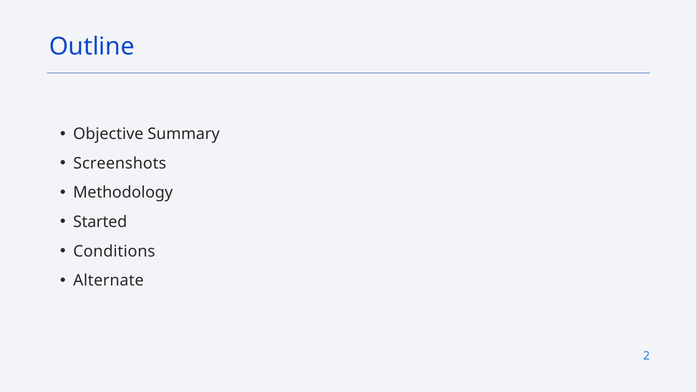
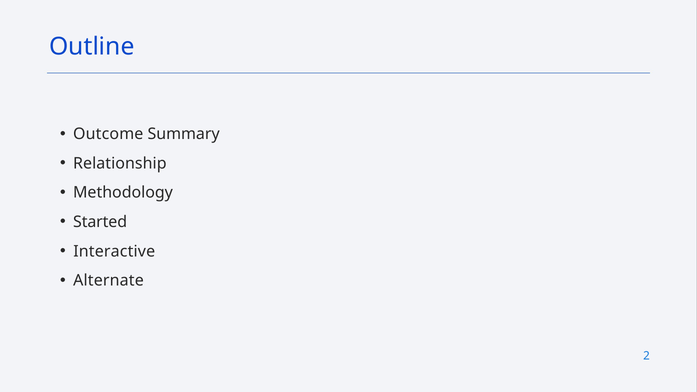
Objective: Objective -> Outcome (108, 134)
Screenshots: Screenshots -> Relationship (120, 163)
Conditions: Conditions -> Interactive (114, 251)
